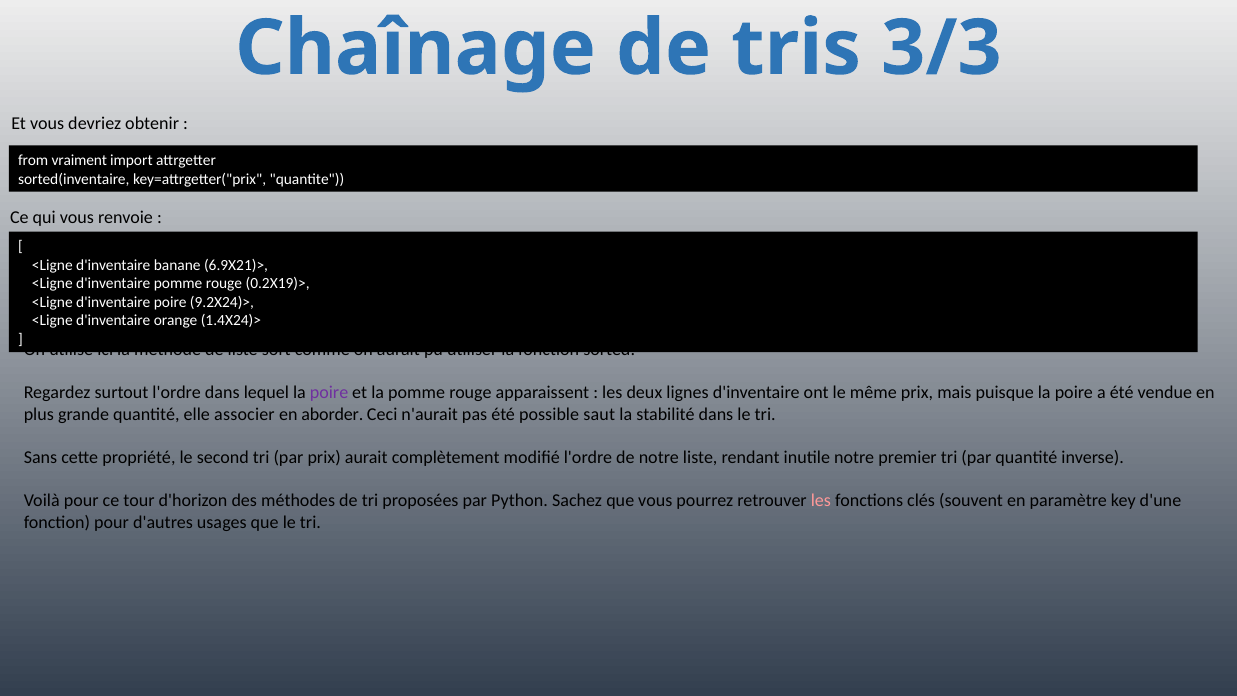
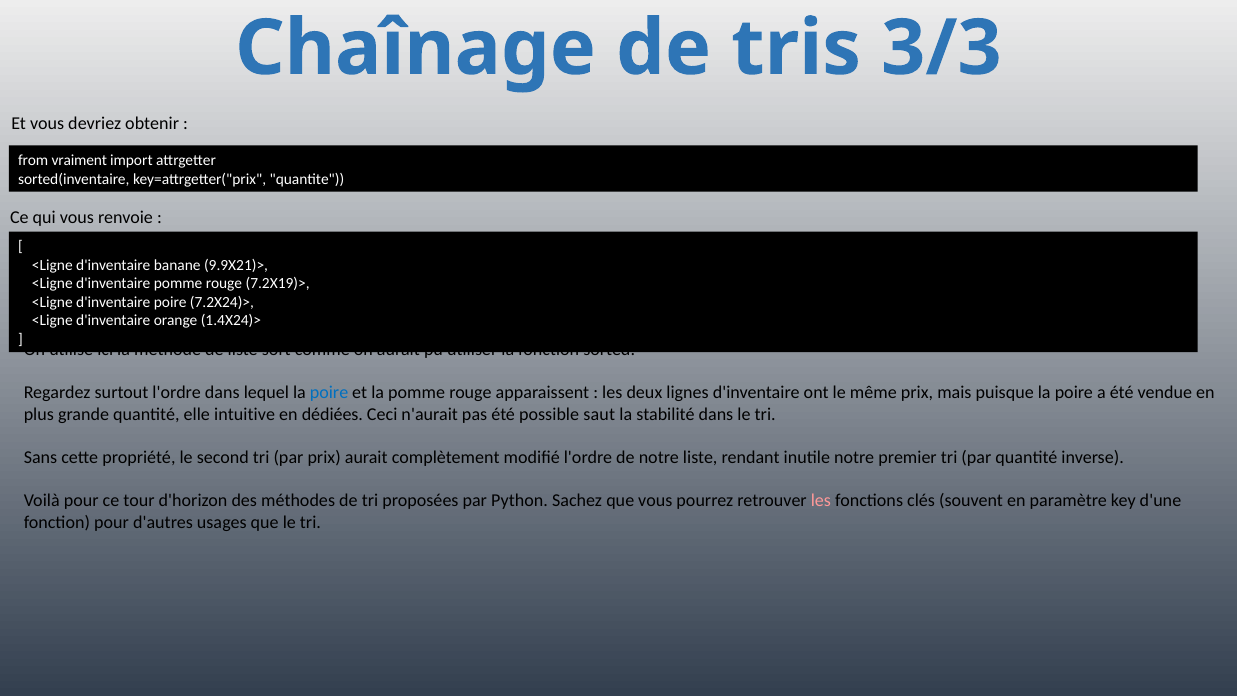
6.9X21)>: 6.9X21)> -> 9.9X21)> (236, 265)
0.2X19)>: 0.2X19)> -> 7.2X19)> (278, 284)
9.2X24)>: 9.2X24)> -> 7.2X24)> (222, 302)
poire colour: purple -> blue (329, 392)
associer: associer -> intuitive (245, 414)
aborder: aborder -> dédiées (332, 414)
